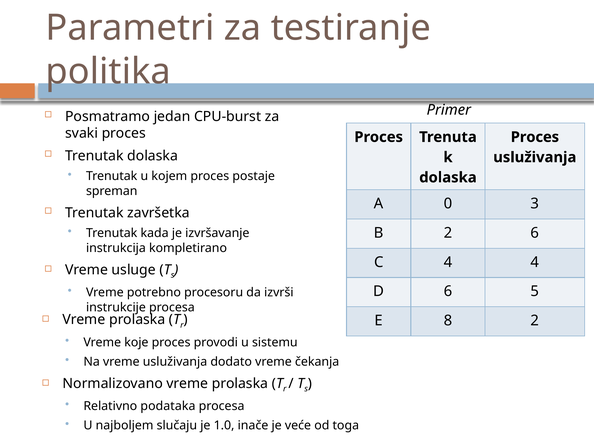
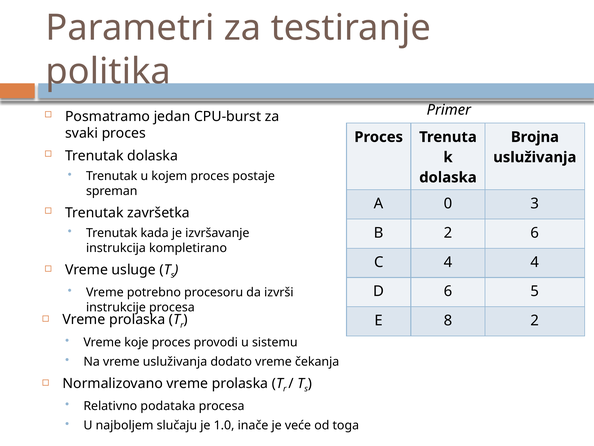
Proces: Proces -> Brojna (535, 137)
